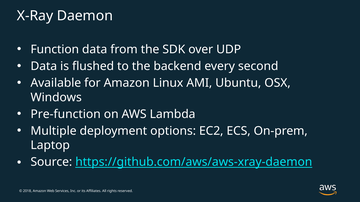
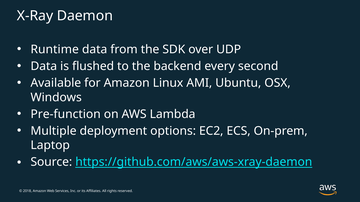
Function: Function -> Runtime (55, 50)
